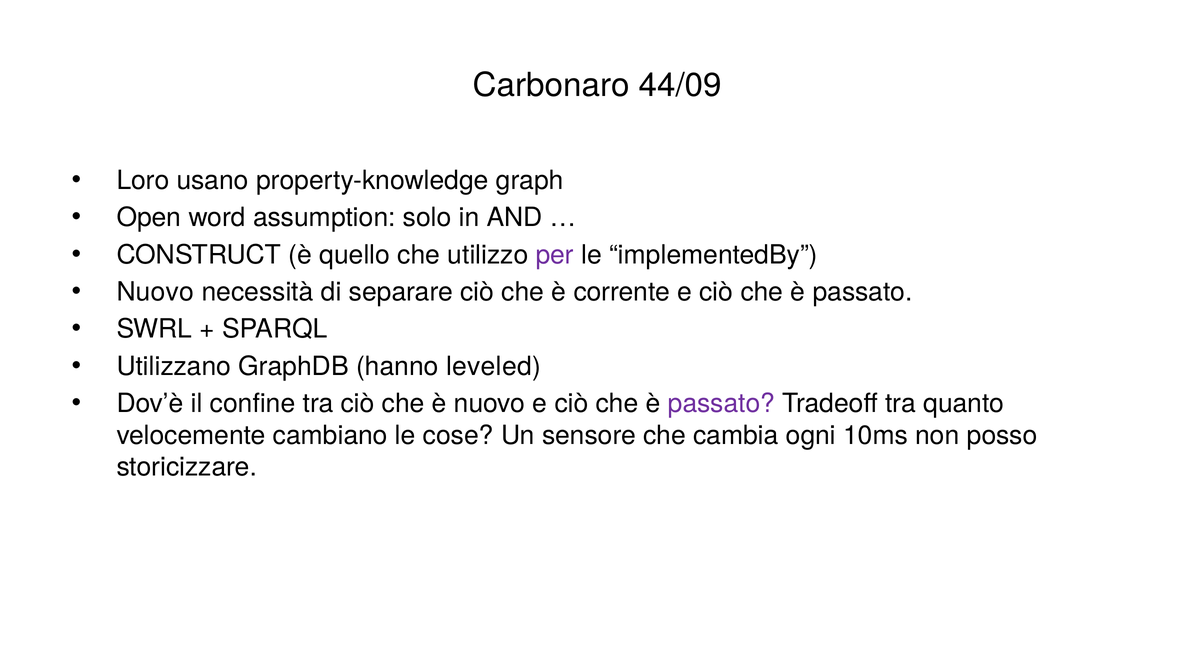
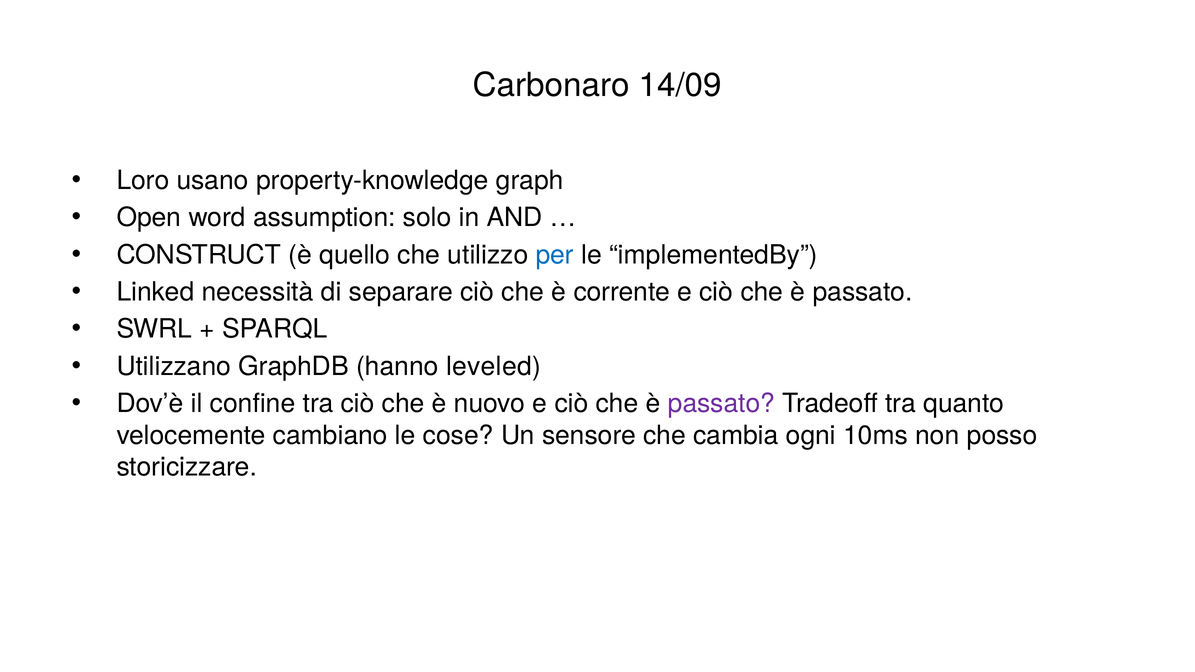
44/09: 44/09 -> 14/09 (680, 85)
per colour: purple -> blue (555, 255)
Nuovo: Nuovo -> Linked (155, 292)
